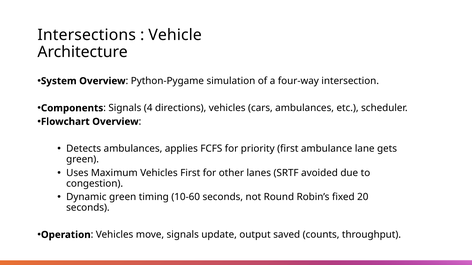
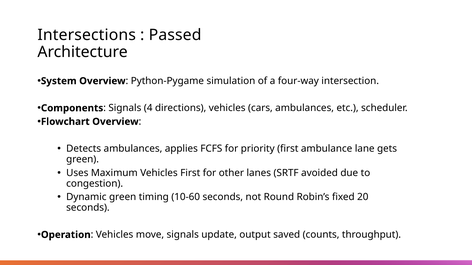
Vehicle: Vehicle -> Passed (175, 35)
